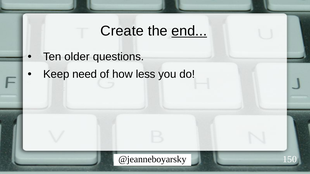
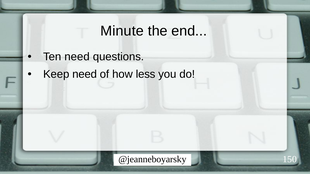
Create: Create -> Minute (122, 31)
end underline: present -> none (189, 31)
Ten older: older -> need (77, 57)
